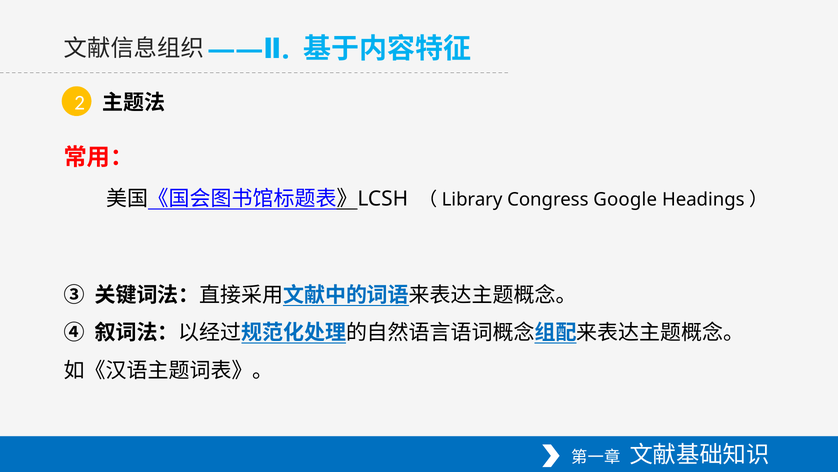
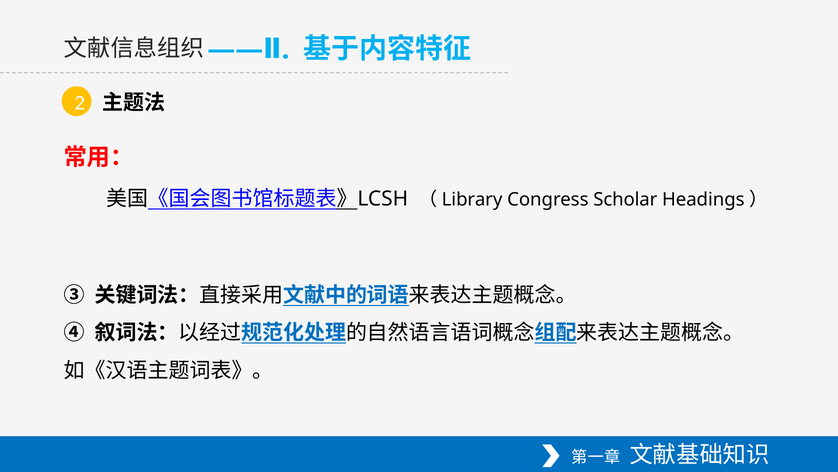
Google: Google -> Scholar (625, 199)
